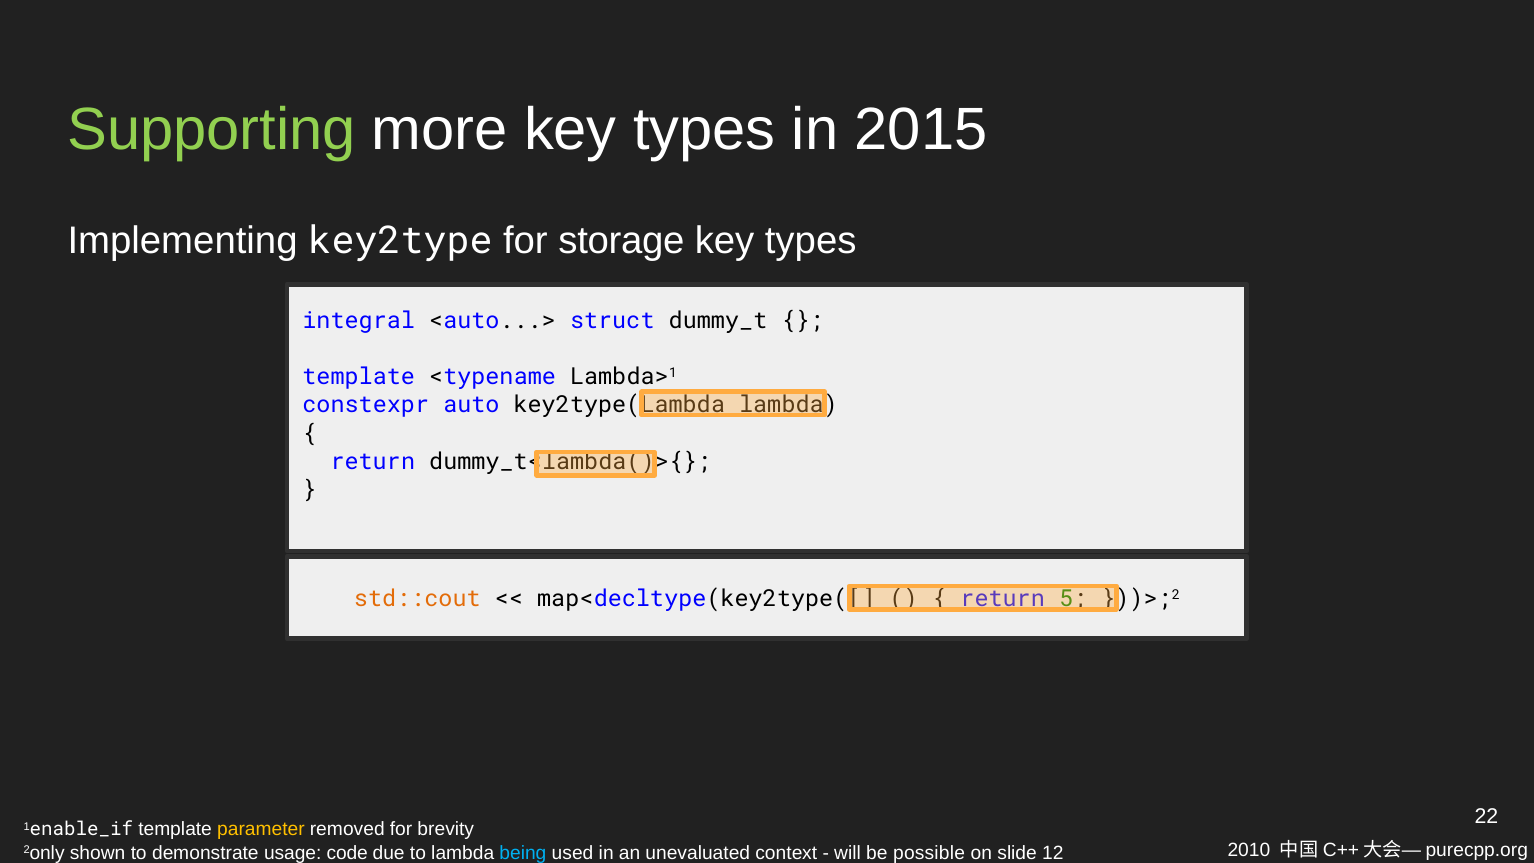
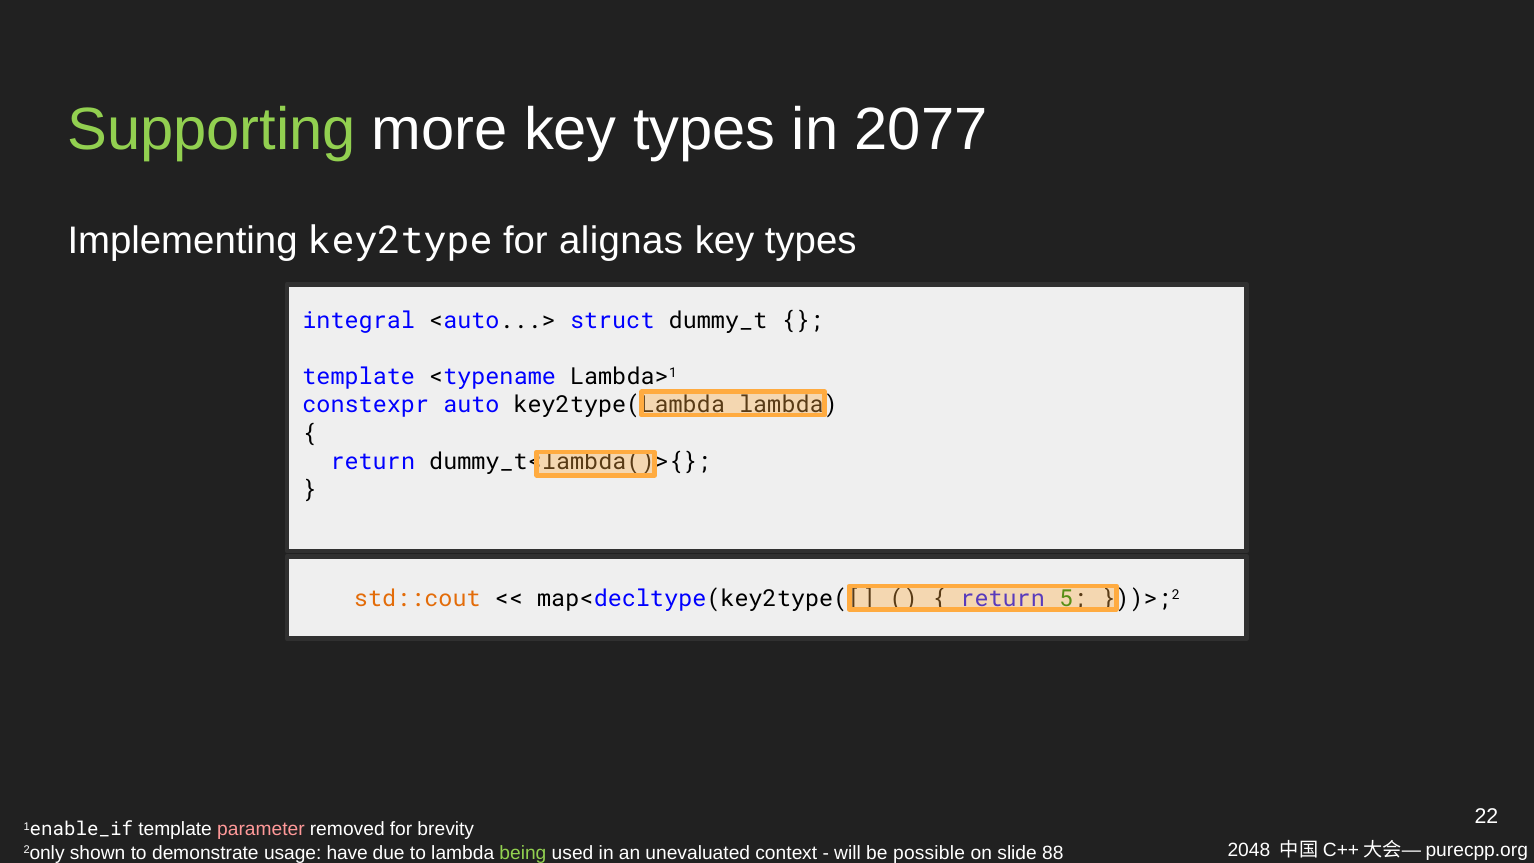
2015: 2015 -> 2077 (921, 130)
storage: storage -> alignas (621, 241)
parameter colour: yellow -> pink (261, 830)
2010: 2010 -> 2048 (1249, 850)
code: code -> have (347, 853)
being colour: light blue -> light green (523, 853)
12: 12 -> 88 (1053, 853)
